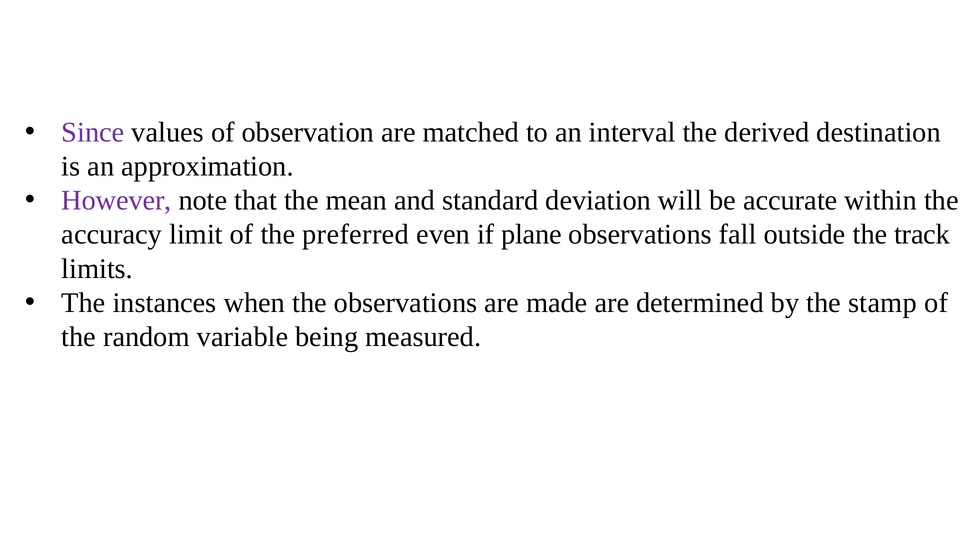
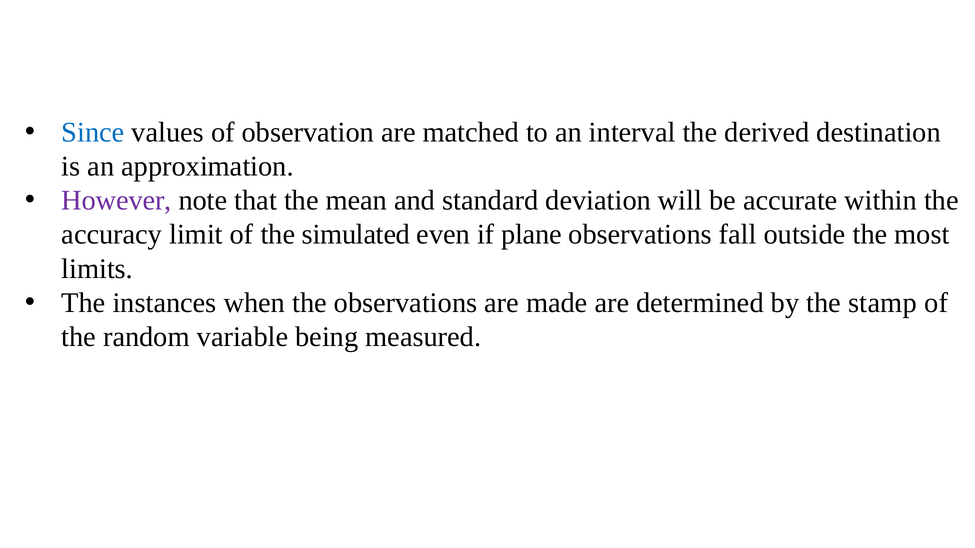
Since colour: purple -> blue (93, 132)
preferred: preferred -> simulated (356, 235)
track: track -> most (922, 235)
